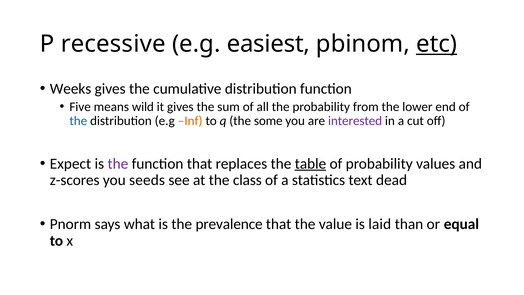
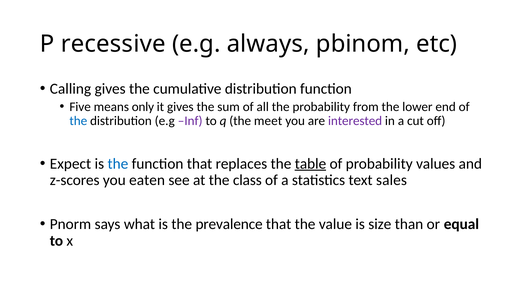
easiest: easiest -> always (268, 44)
etc underline: present -> none (437, 44)
Weeks: Weeks -> Calling (70, 89)
wild: wild -> only (143, 107)
Inf colour: orange -> purple (190, 121)
some: some -> meet (268, 121)
the colour: purple -> blue (118, 164)
seeds: seeds -> eaten (147, 180)
dead: dead -> sales (392, 180)
laid: laid -> size (380, 224)
